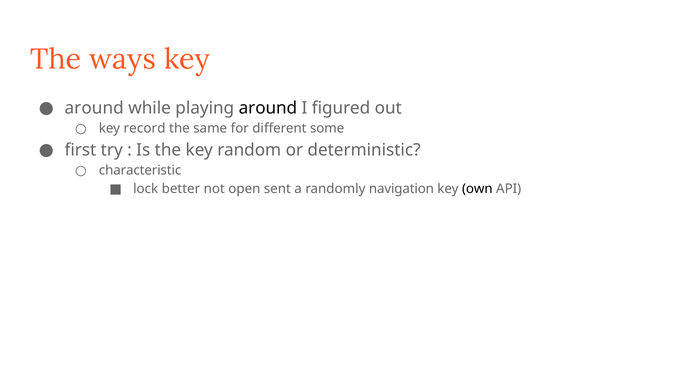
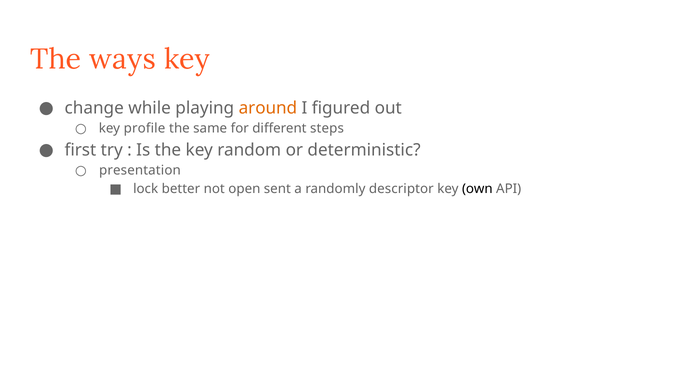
around: around -> change (94, 108)
around colour: black -> orange (268, 108)
record: record -> profile (145, 128)
some: some -> steps (327, 128)
characteristic: characteristic -> presentation (140, 170)
navigation: navigation -> descriptor (401, 189)
